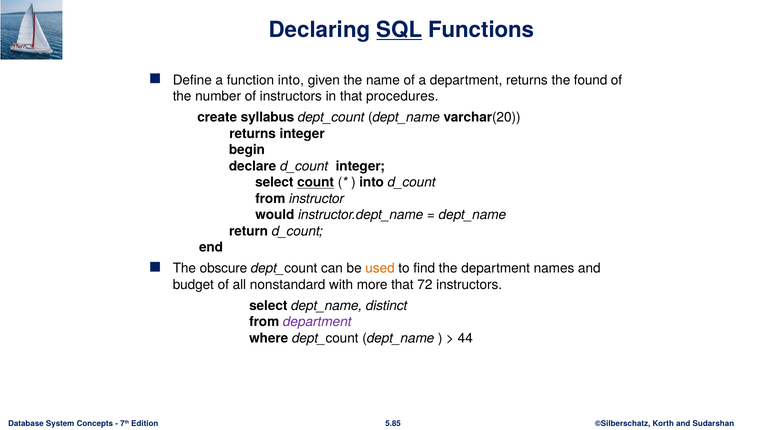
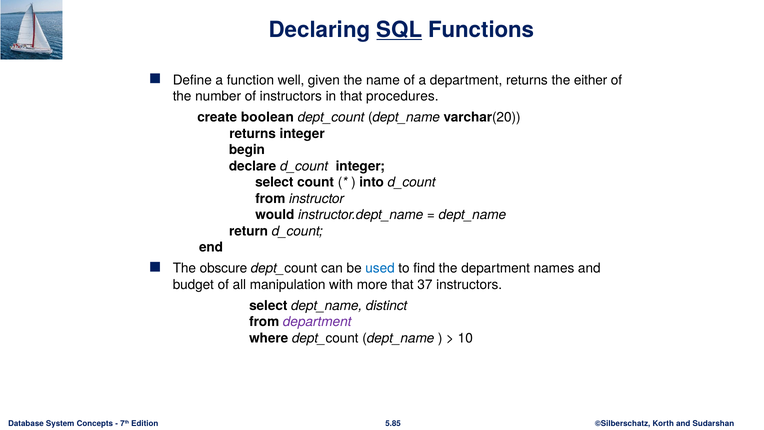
function into: into -> well (291, 80)
found: found -> either (591, 80)
syllabus: syllabus -> boolean (267, 117)
count underline: present -> none (316, 182)
used colour: orange -> blue (380, 268)
nonstandard: nonstandard -> manipulation (288, 284)
72: 72 -> 37 (425, 284)
44: 44 -> 10 (465, 338)
